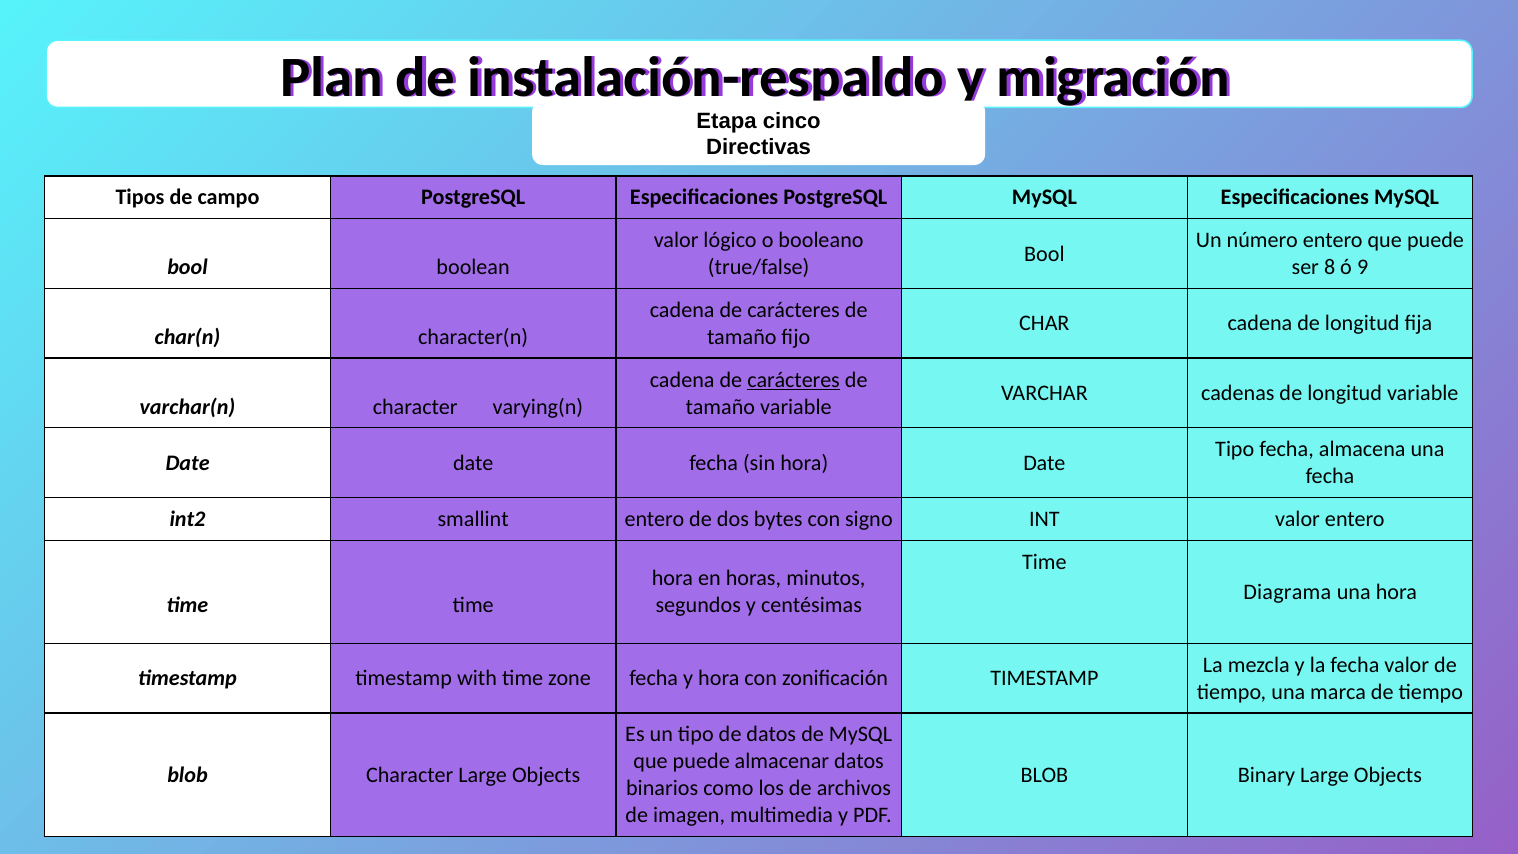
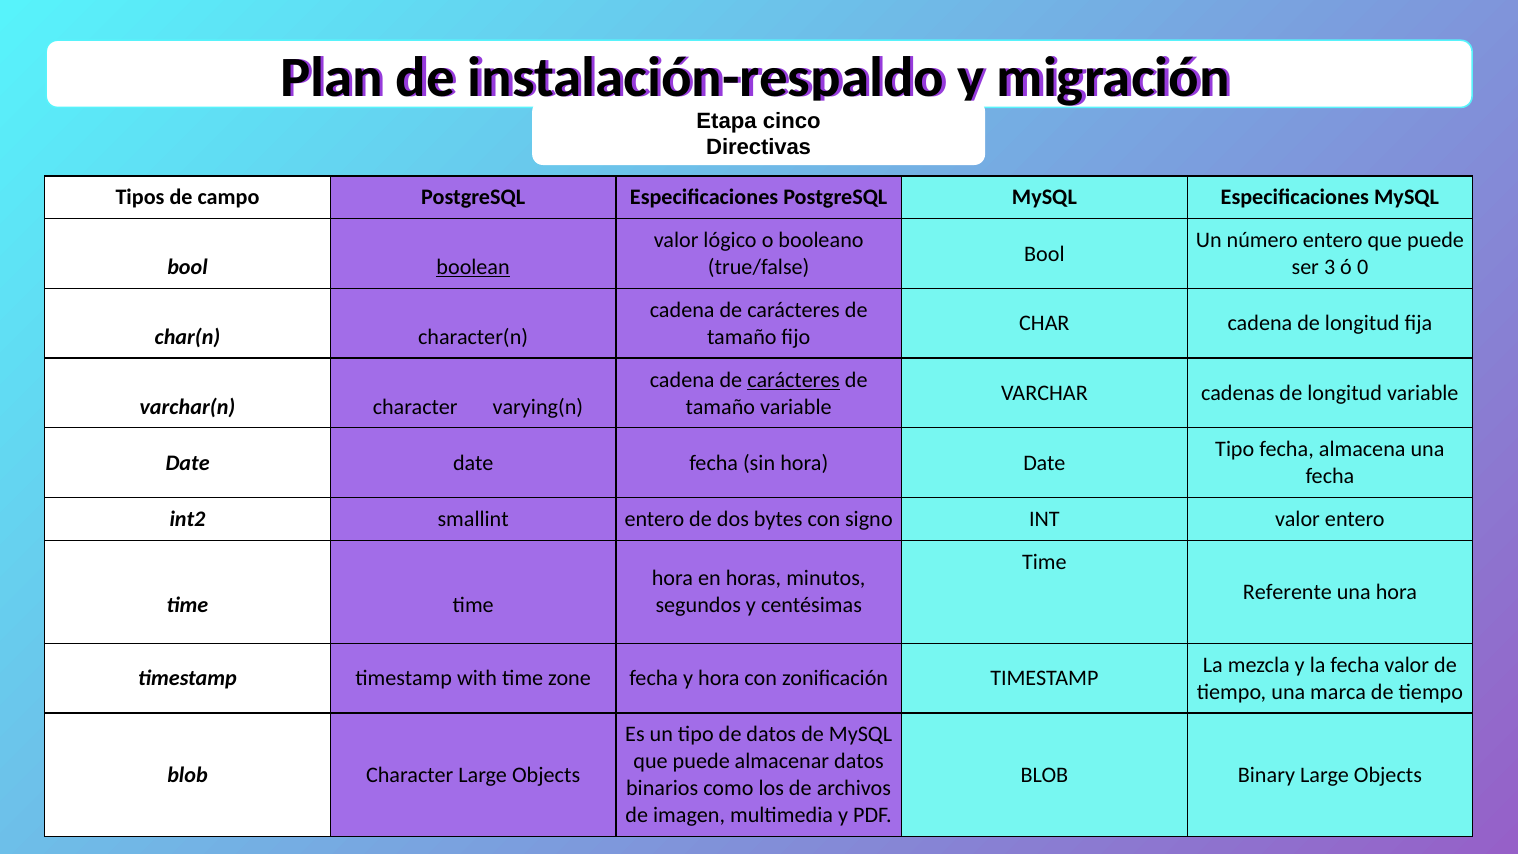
boolean underline: none -> present (473, 267)
8: 8 -> 3 (1330, 267)
9: 9 -> 0 (1363, 267)
Diagrama: Diagrama -> Referente (1287, 592)
